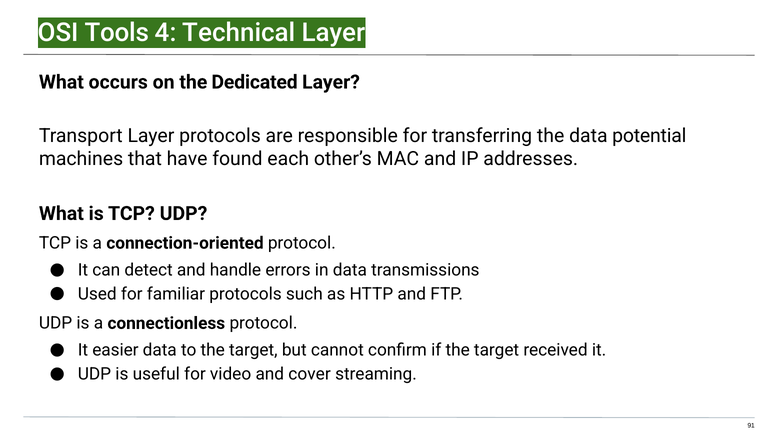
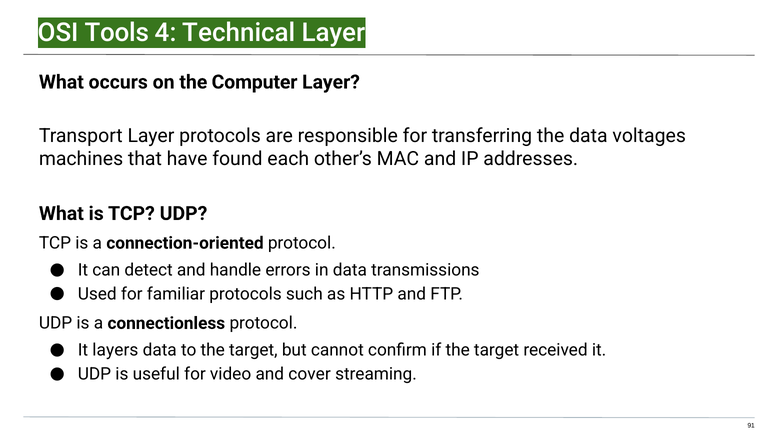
Dedicated: Dedicated -> Computer (255, 82)
potential: potential -> voltages (649, 136)
easier: easier -> layers (115, 351)
